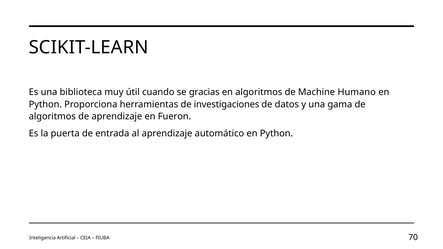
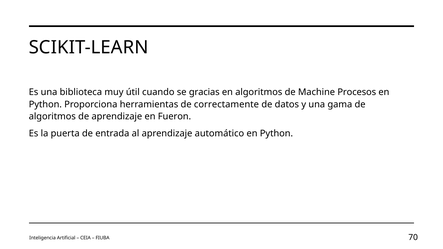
Humano: Humano -> Procesos (357, 92)
investigaciones: investigaciones -> correctamente (226, 104)
